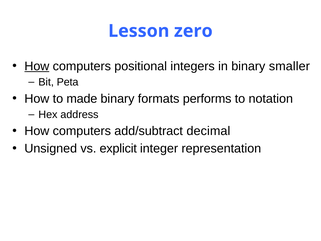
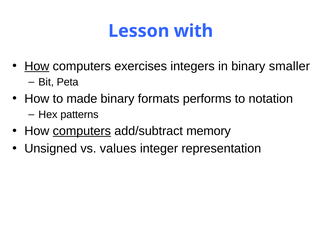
zero: zero -> with (193, 31)
positional: positional -> exercises (141, 66)
address: address -> patterns (79, 114)
computers underline: none -> present (82, 131)
decimal: decimal -> memory (209, 131)
explicit: explicit -> values (118, 148)
